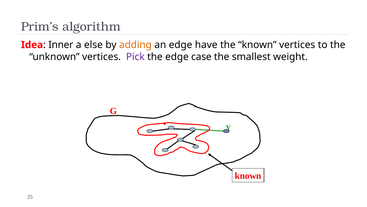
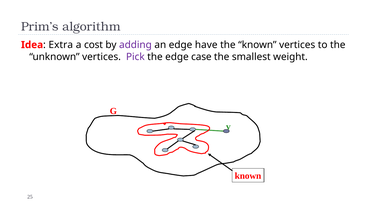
Inner: Inner -> Extra (61, 45)
else: else -> cost (93, 45)
adding colour: orange -> purple (135, 45)
